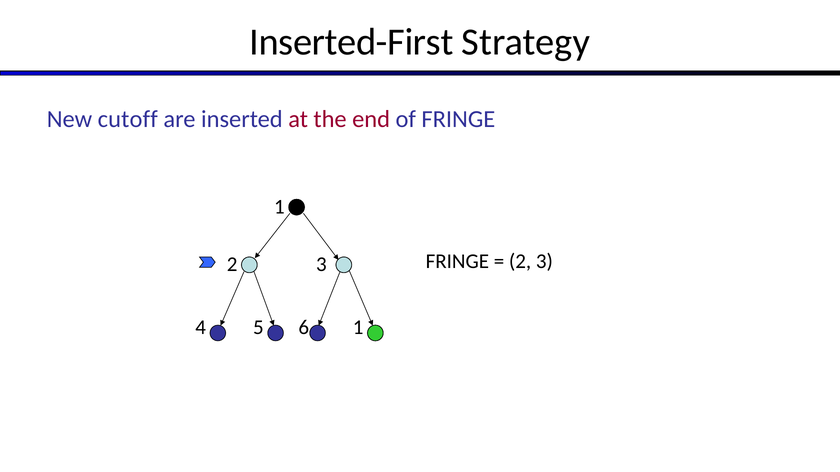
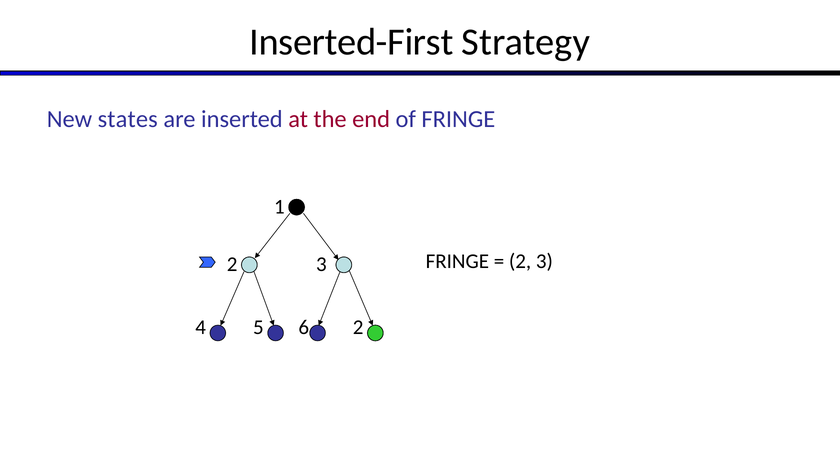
cutoff: cutoff -> states (128, 119)
6 1: 1 -> 2 (358, 328)
